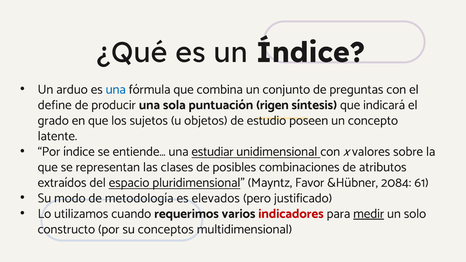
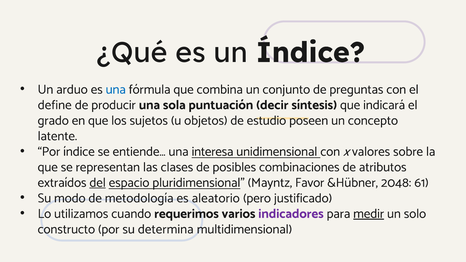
rigen: rigen -> decir (272, 105)
estudiar: estudiar -> interesa (213, 152)
del underline: none -> present (98, 183)
2084: 2084 -> 2048 (396, 183)
elevados: elevados -> aleatorio (216, 198)
indicadores colour: red -> purple (291, 214)
conceptos: conceptos -> determina (166, 229)
